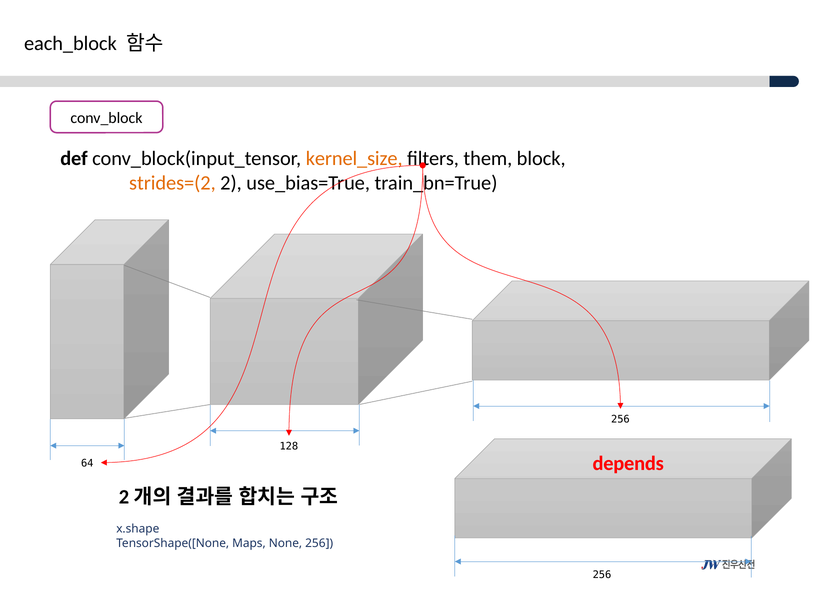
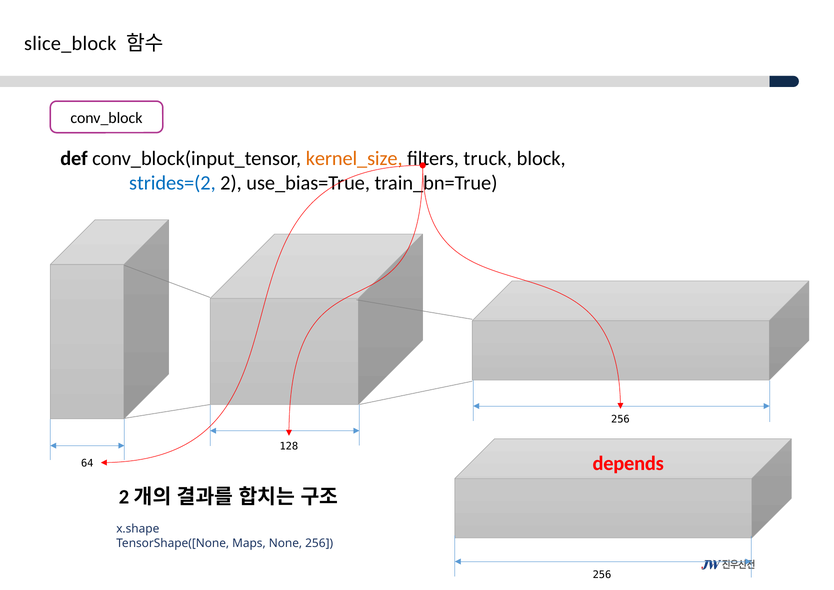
each_block: each_block -> slice_block (70, 43)
them: them -> truck (488, 158)
strides=(2 colour: orange -> blue (172, 183)
